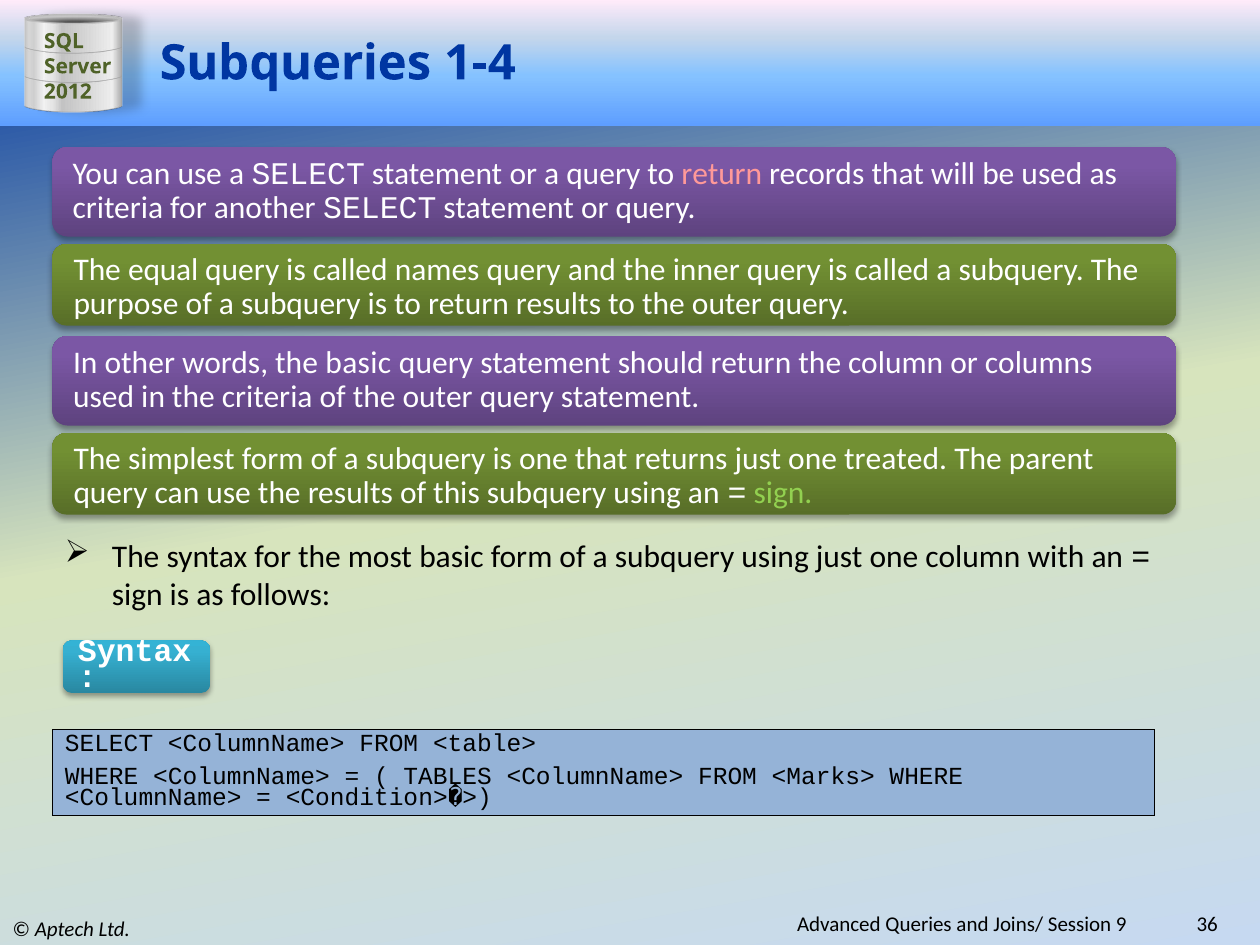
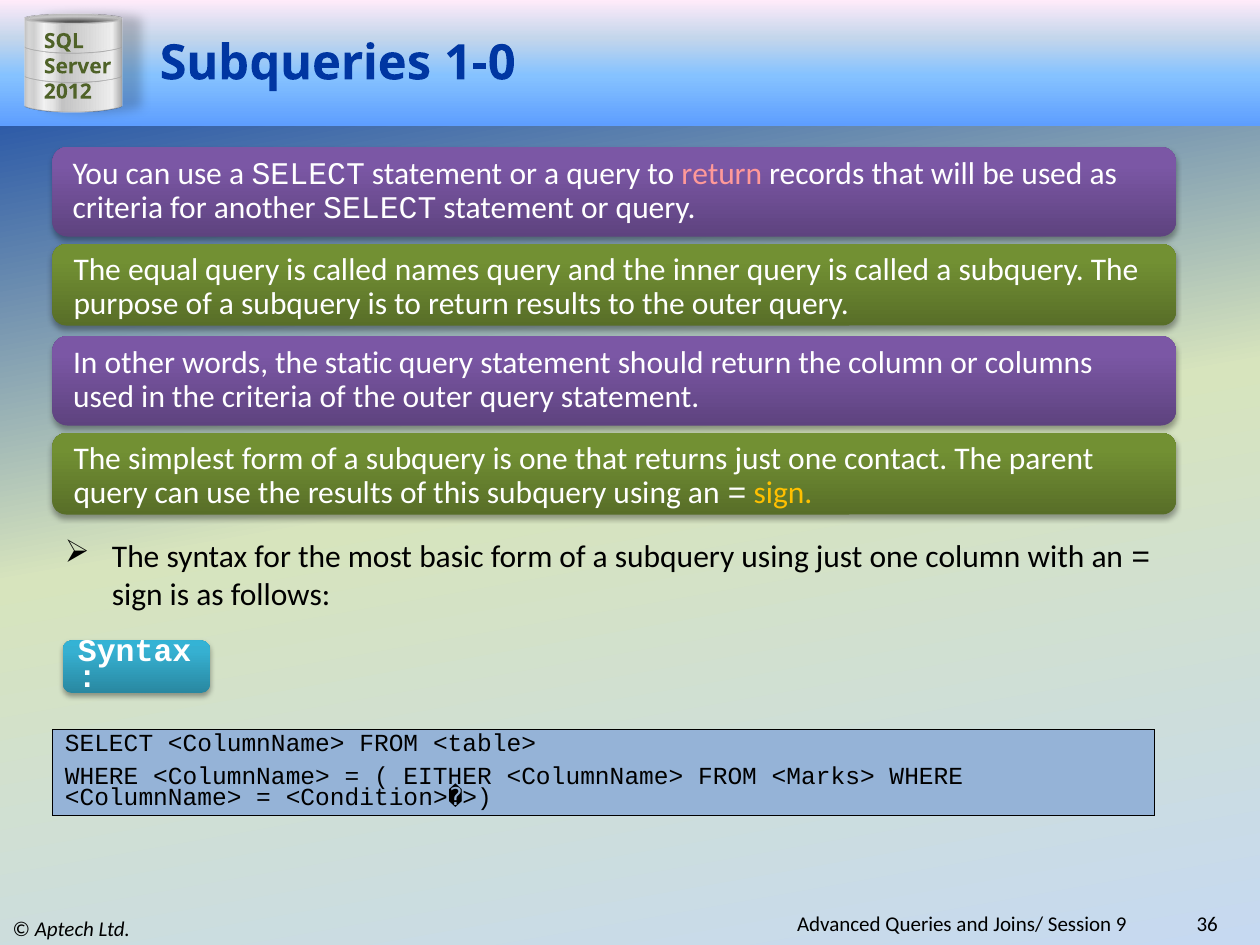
1-4: 1-4 -> 1-0 (480, 63)
the basic: basic -> static (359, 363)
treated: treated -> contact (896, 459)
sign colour: light green -> yellow (783, 493)
TABLES: TABLES -> EITHER (448, 776)
